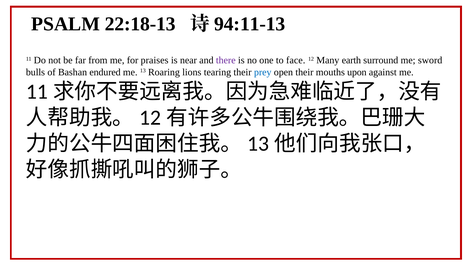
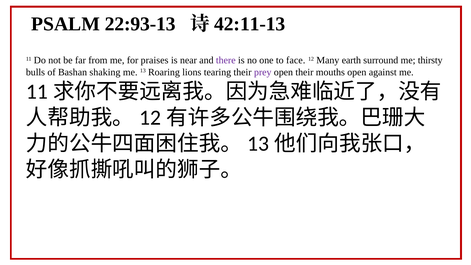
22:18-13: 22:18-13 -> 22:93-13 (140, 24)
94:11-13: 94:11-13 -> 42:11-13 (250, 24)
sword: sword -> thirsty (430, 60)
endured: endured -> shaking (105, 72)
prey colour: blue -> purple (263, 72)
mouths upon: upon -> open (357, 72)
